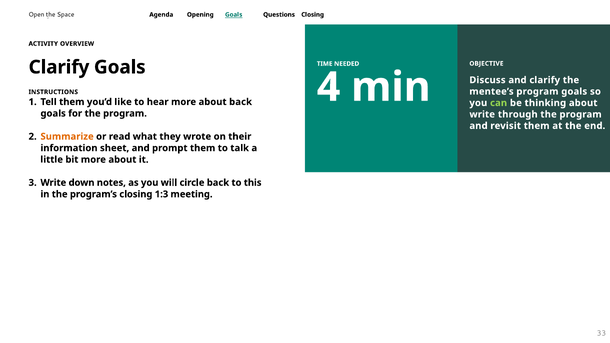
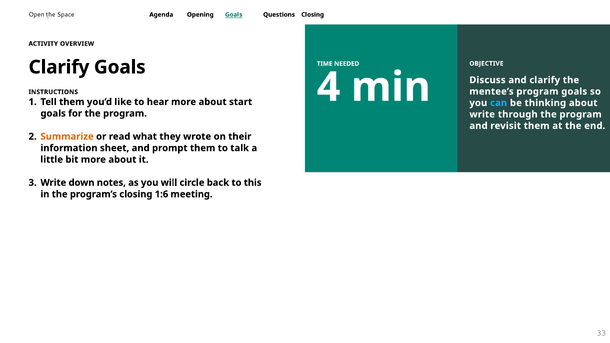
about back: back -> start (241, 102)
can colour: light green -> light blue (499, 103)
1:3: 1:3 -> 1:6 (162, 194)
